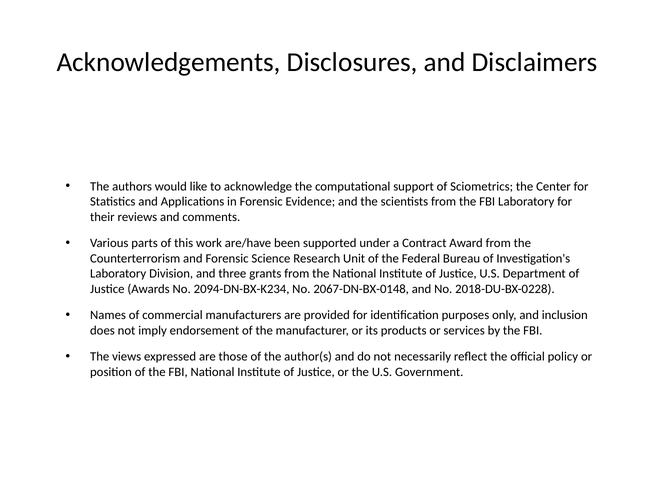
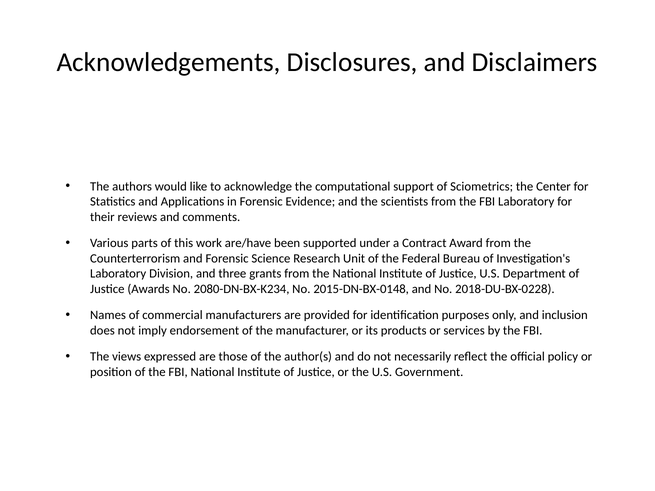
2094-DN-BX-K234: 2094-DN-BX-K234 -> 2080-DN-BX-K234 (242, 289)
2067-DN-BX-0148: 2067-DN-BX-0148 -> 2015-DN-BX-0148 (361, 289)
